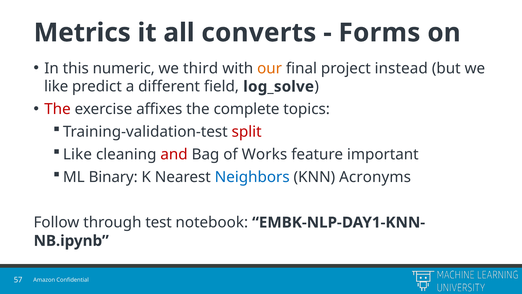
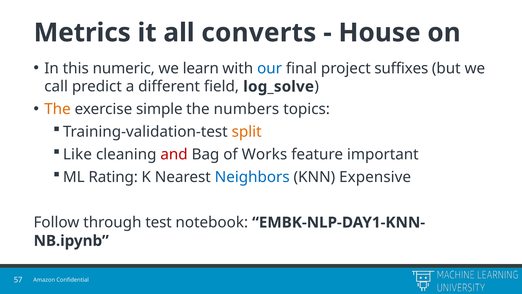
Forms: Forms -> House (380, 33)
third: third -> learn (201, 68)
our colour: orange -> blue (270, 68)
instead: instead -> suffixes (401, 68)
like: like -> call (56, 87)
The colour: red -> orange (57, 109)
affixes: affixes -> simple (159, 109)
complete: complete -> numbers (246, 109)
split colour: red -> orange (247, 132)
Binary: Binary -> Rating (113, 177)
Acronyms: Acronyms -> Expensive (375, 177)
